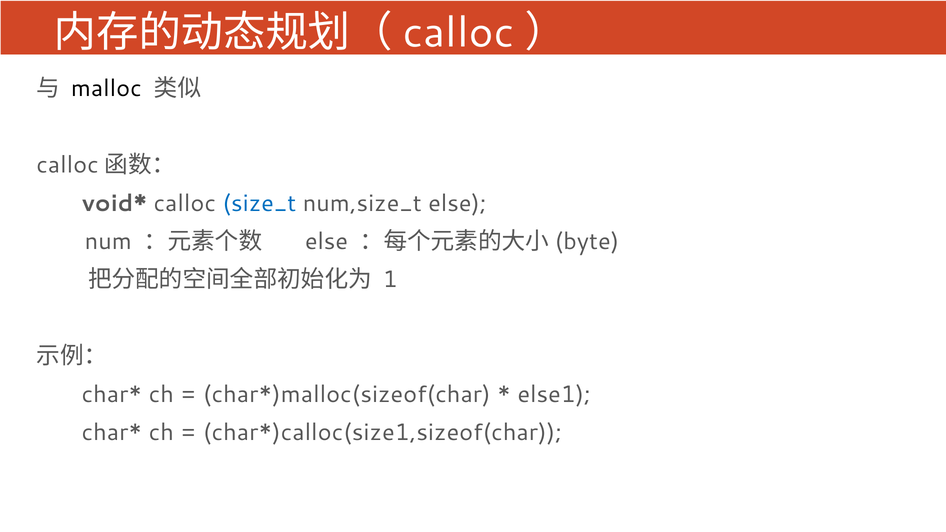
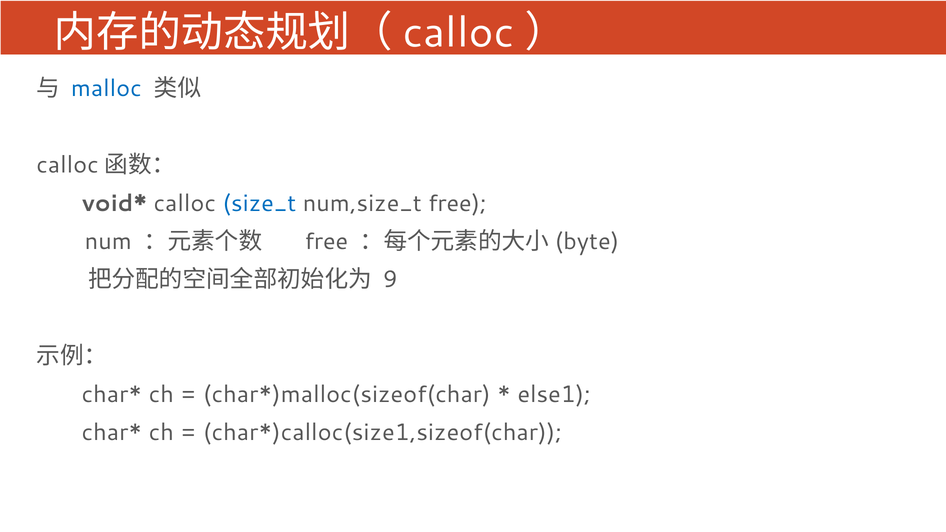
malloc colour: black -> blue (106, 89)
num,size_t else: else -> free (457, 203)
else: else -> free (326, 242)
1: 1 -> 9 (390, 280)
